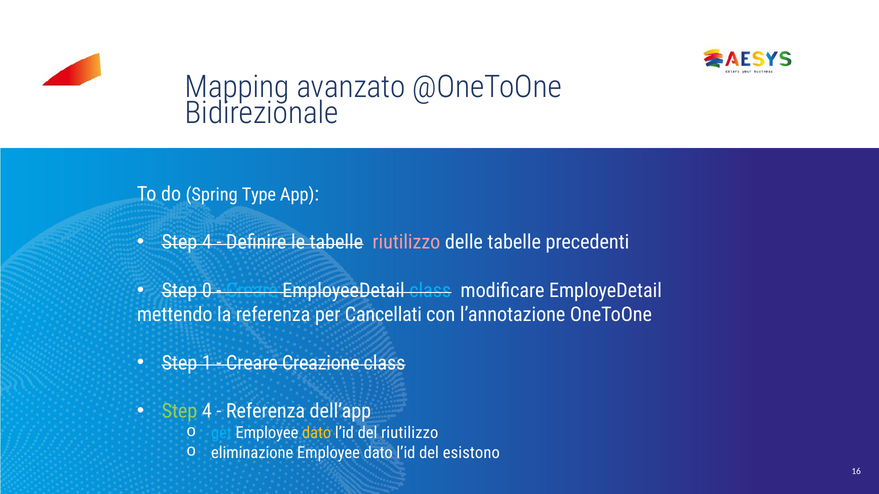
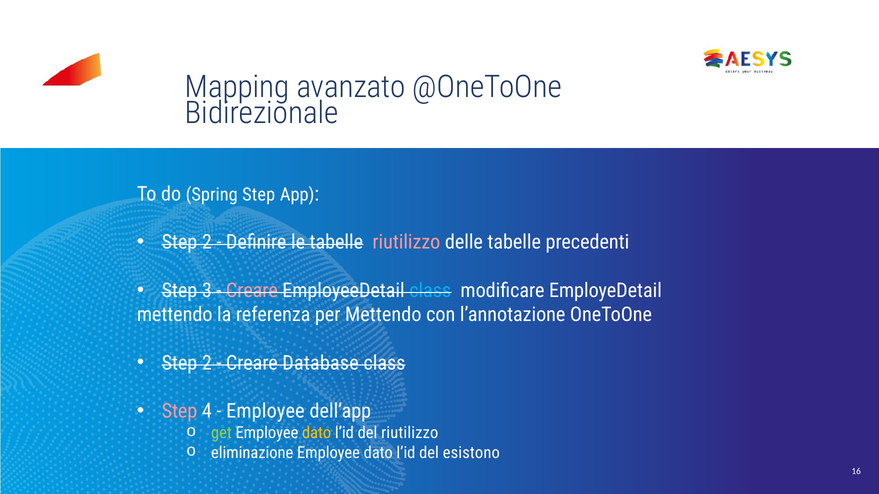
Spring Type: Type -> Step (259, 195)
4: 4 -> 2 (207, 242)
0: 0 -> 3 (207, 291)
Creare colour: light blue -> pink (252, 291)
per Cancellati: Cancellati -> Mettendo (383, 315)
1: 1 -> 2 (207, 363)
Creazione: Creazione -> Database (321, 363)
Step colour: light green -> pink (179, 412)
Referenza: Referenza -> Employee (265, 412)
get colour: light blue -> light green (221, 433)
